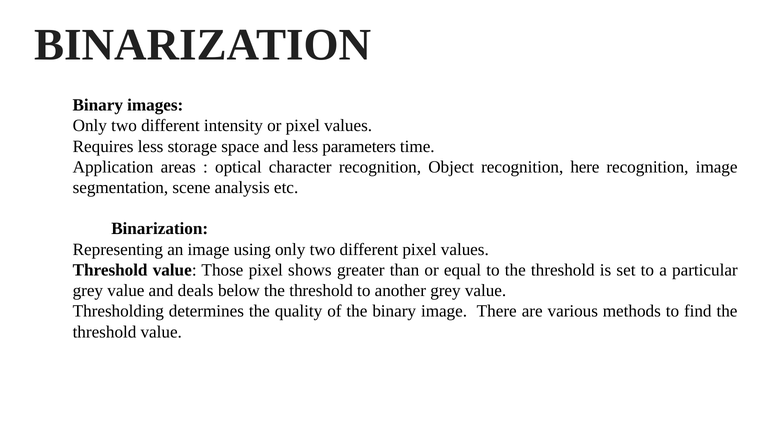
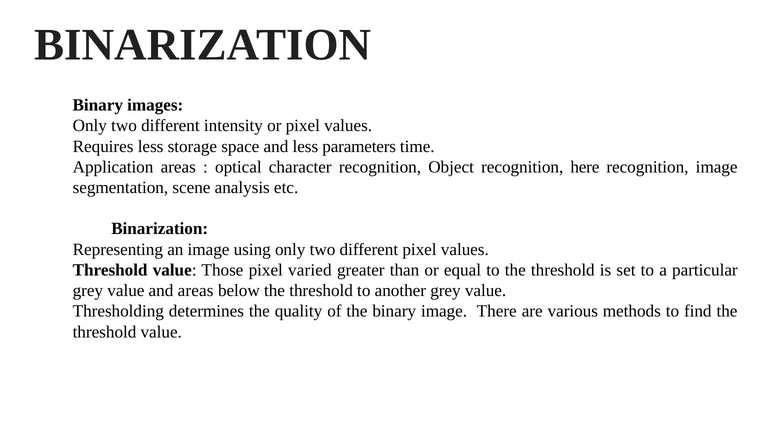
shows: shows -> varied (310, 270)
and deals: deals -> areas (196, 291)
